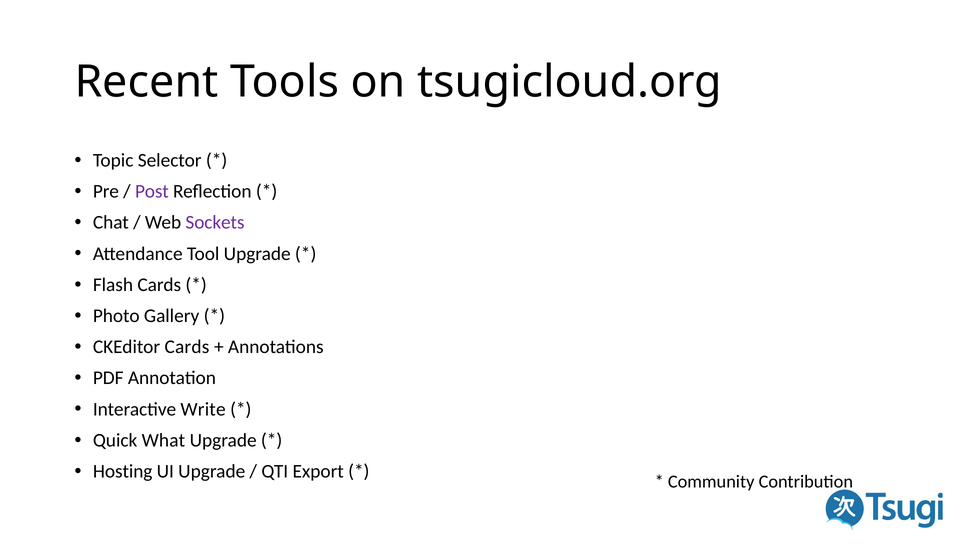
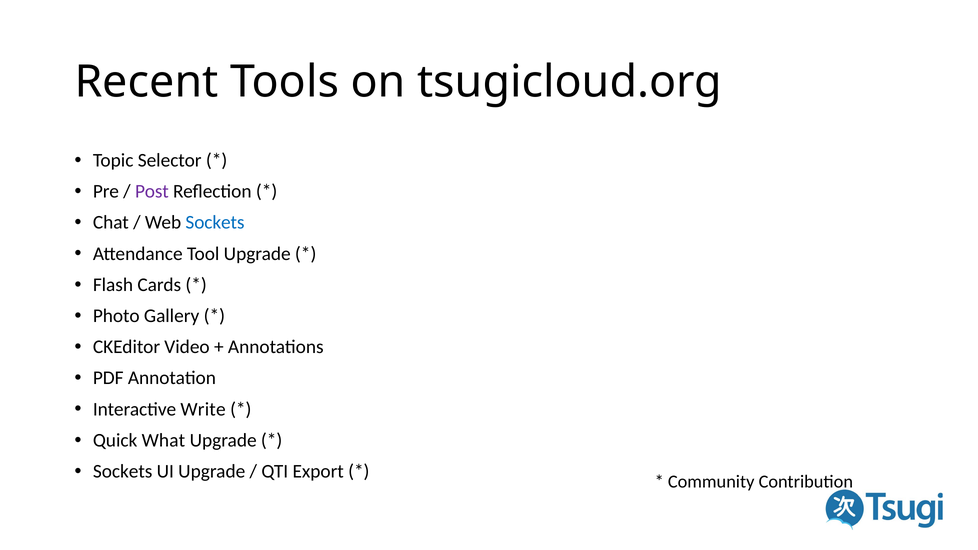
Sockets colour: purple -> blue (215, 223)
CKEditor Cards: Cards -> Video (187, 347)
Hosting: Hosting -> Sockets (123, 471)
